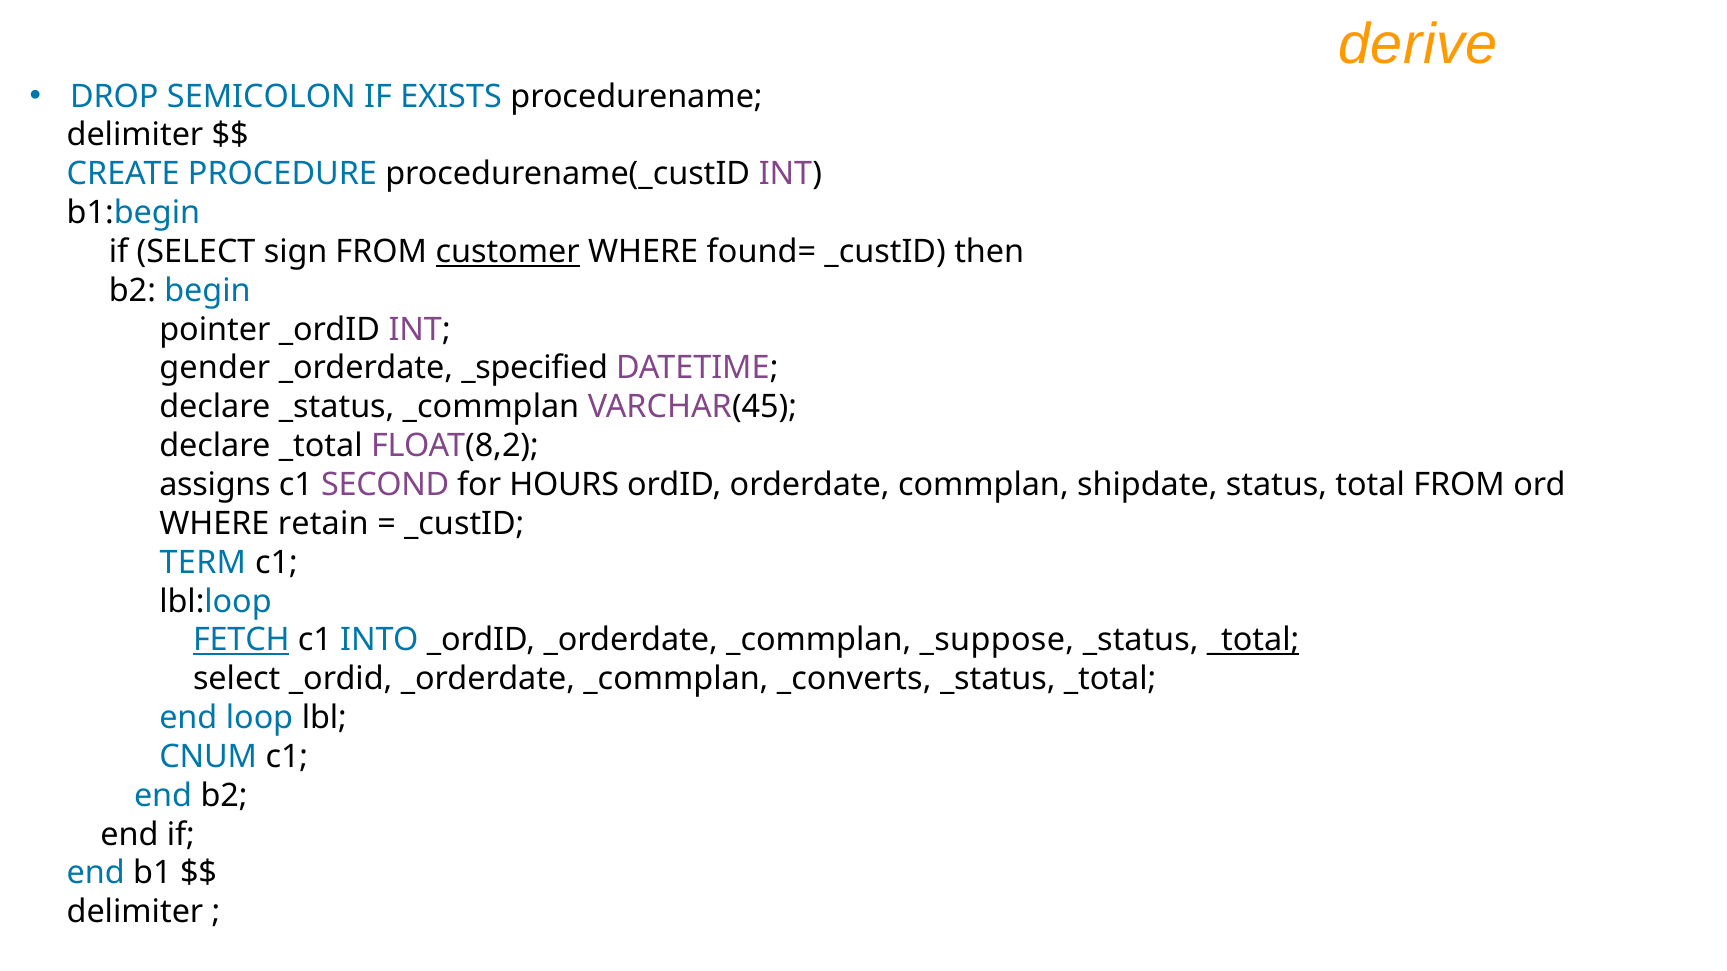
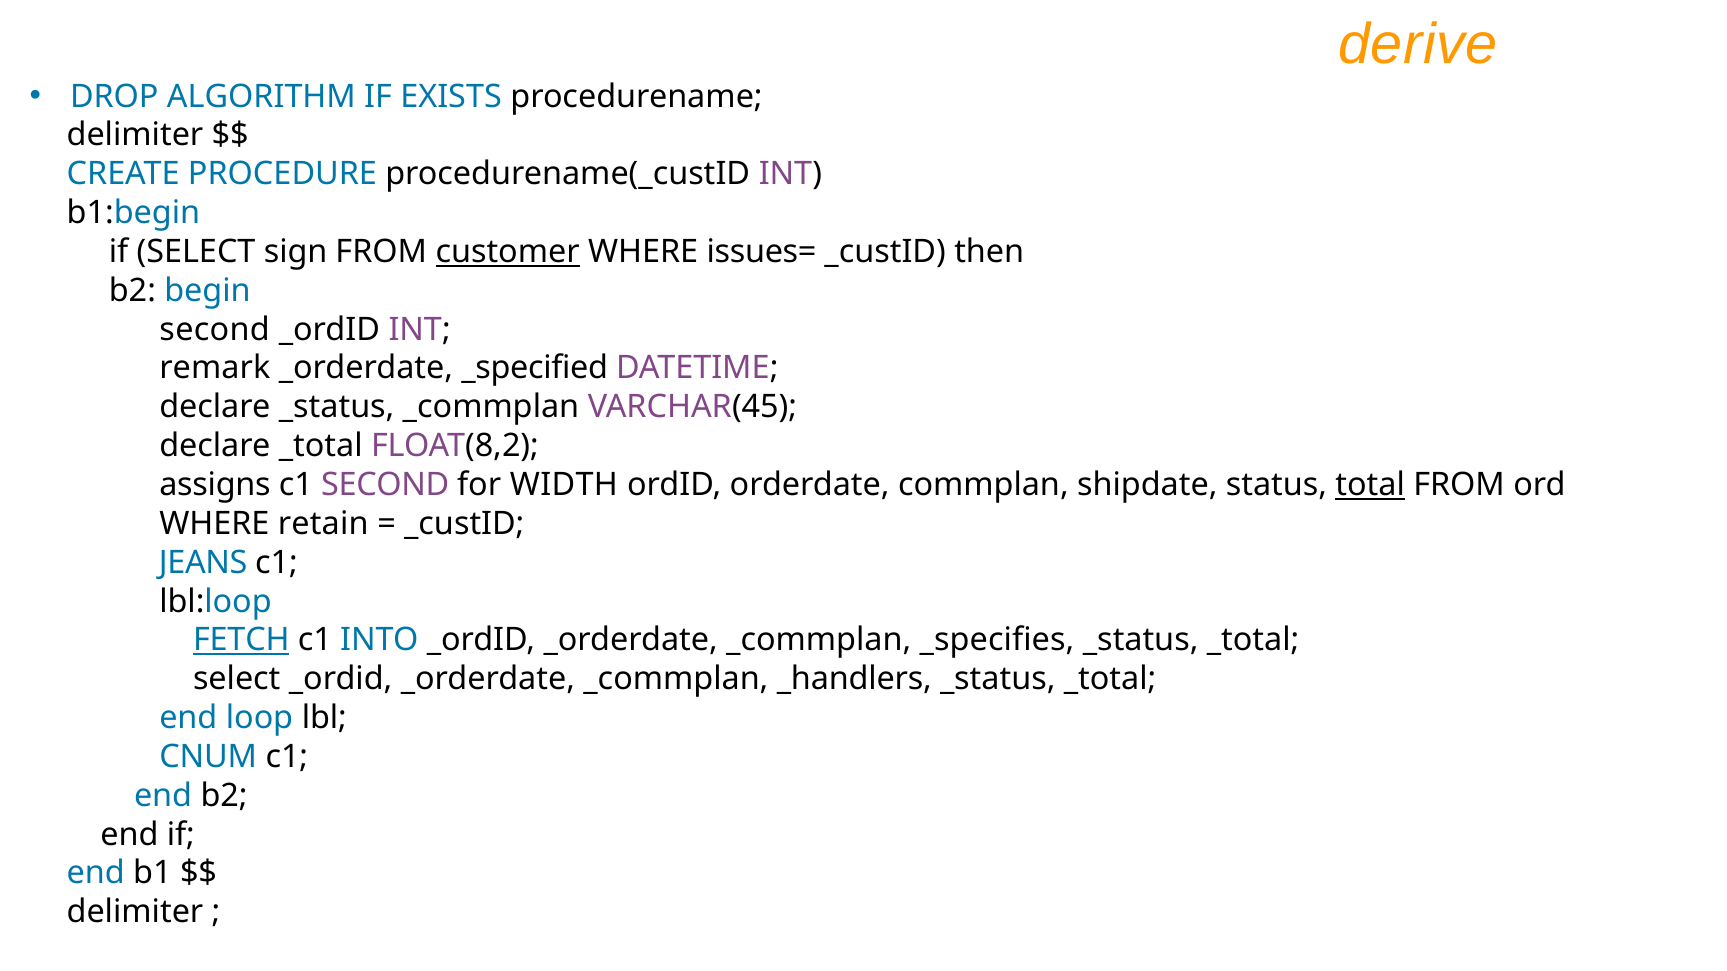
SEMICOLON: SEMICOLON -> ALGORITHM (261, 96)
found=: found= -> issues= (762, 252)
pointer: pointer -> second (215, 330)
gender: gender -> remark (215, 368)
HOURS: HOURS -> WIDTH (564, 485)
total underline: none -> present (1370, 485)
TERM: TERM -> JEANS (203, 563)
_suppose: _suppose -> _specifies (997, 640)
_total underline: present -> none (1253, 640)
_converts: _converts -> _handlers (854, 679)
